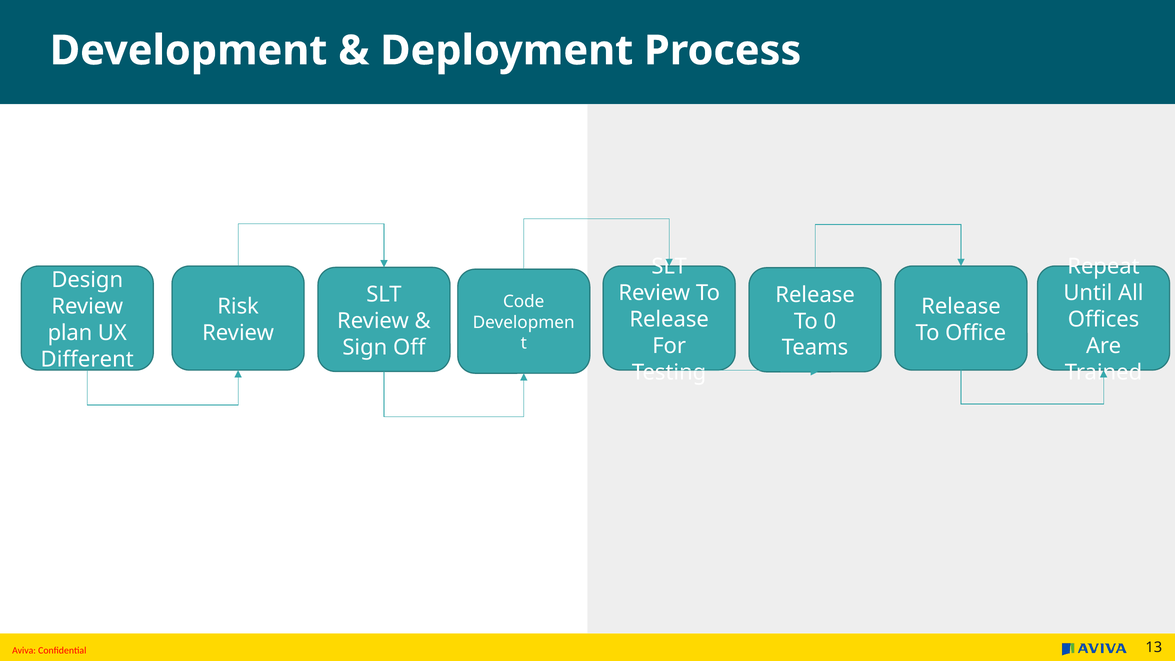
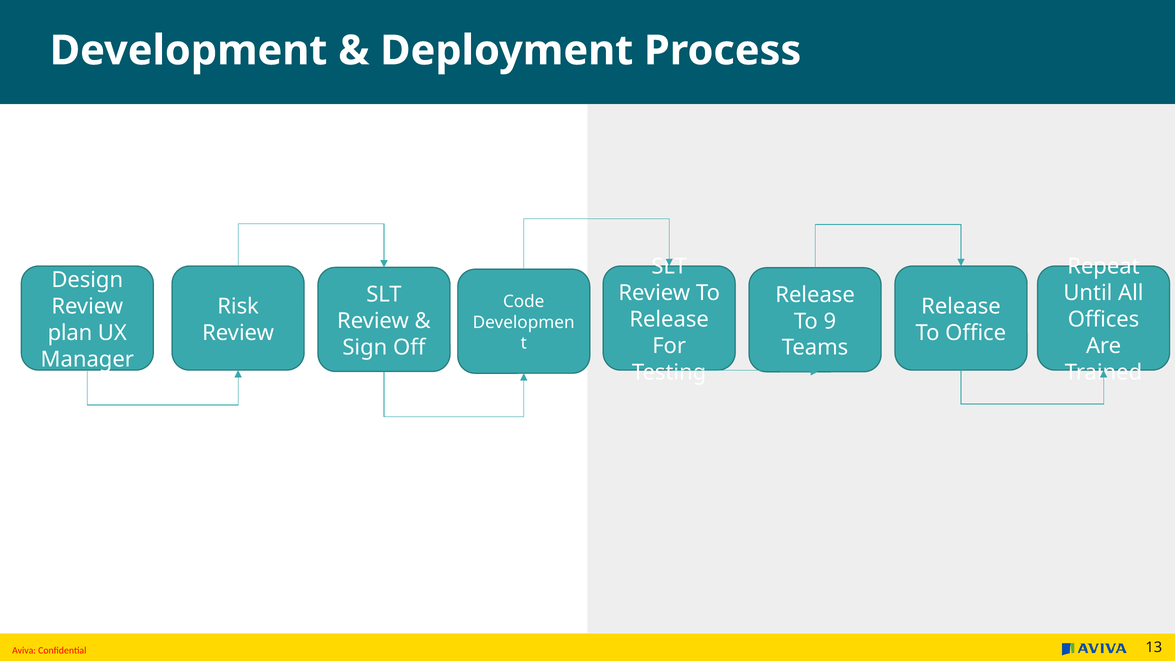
0: 0 -> 9 (830, 321)
Different: Different -> Manager (87, 359)
